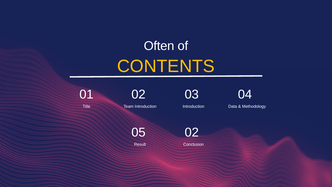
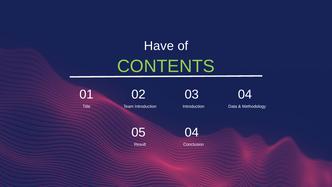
Often: Often -> Have (159, 46)
CONTENTS colour: yellow -> light green (166, 66)
05 02: 02 -> 04 (192, 132)
